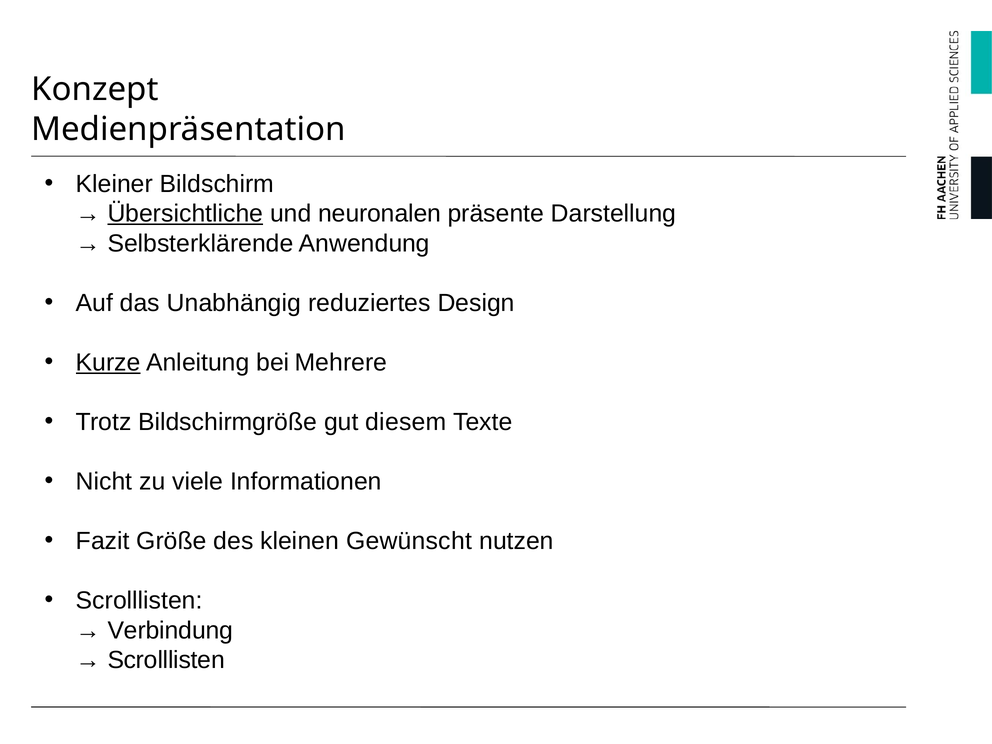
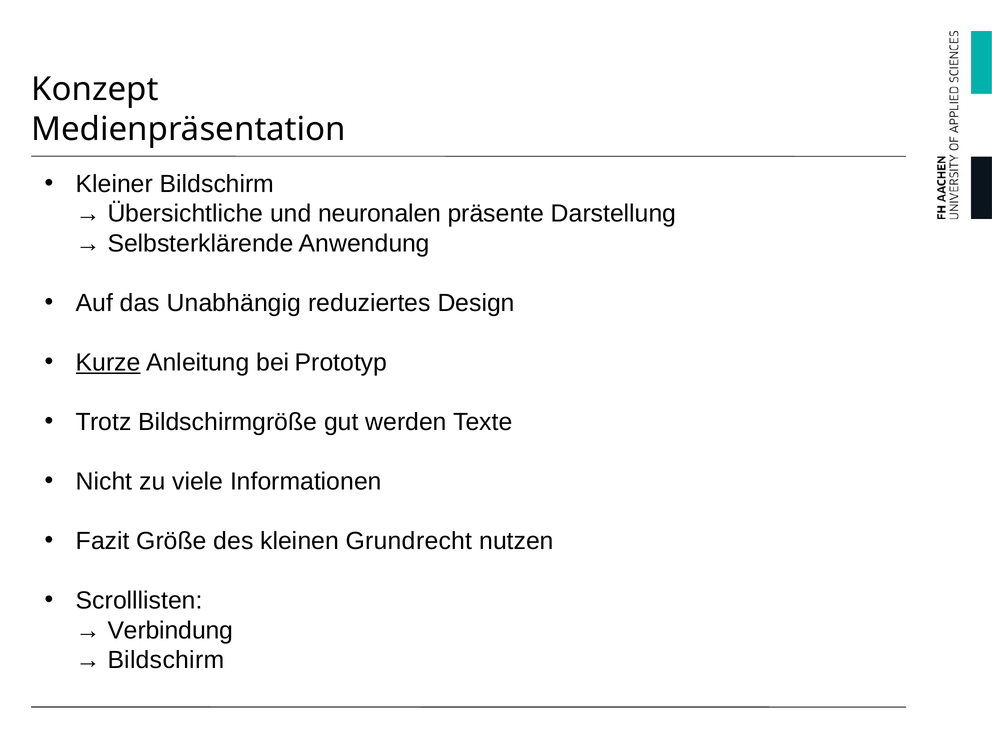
Übersichtliche underline: present -> none (185, 214)
Mehrere: Mehrere -> Prototyp (341, 362)
diesem: diesem -> werden (406, 422)
Gewünscht: Gewünscht -> Grundrecht (409, 541)
Scrolllisten: Scrolllisten -> Bildschirm (166, 660)
